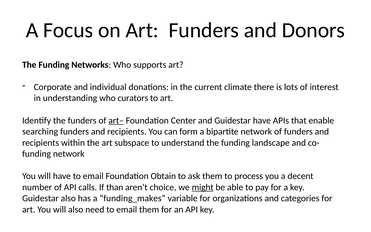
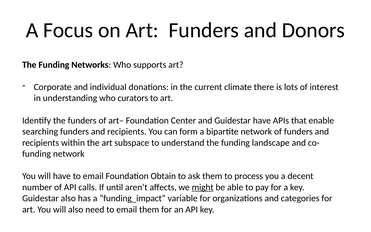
art– underline: present -> none (116, 120)
than: than -> until (115, 187)
choice: choice -> affects (163, 187)
funding_makes: funding_makes -> funding_impact (133, 198)
